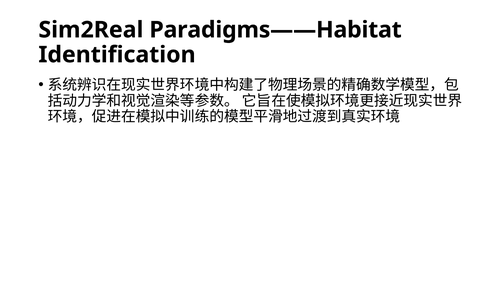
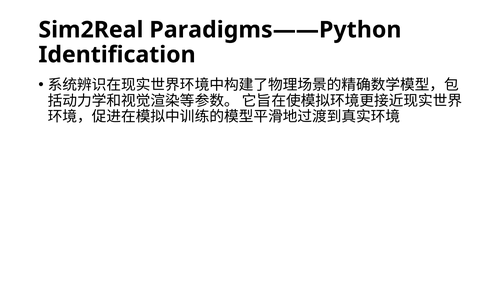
Paradigms——Habitat: Paradigms——Habitat -> Paradigms——Python (275, 30)
